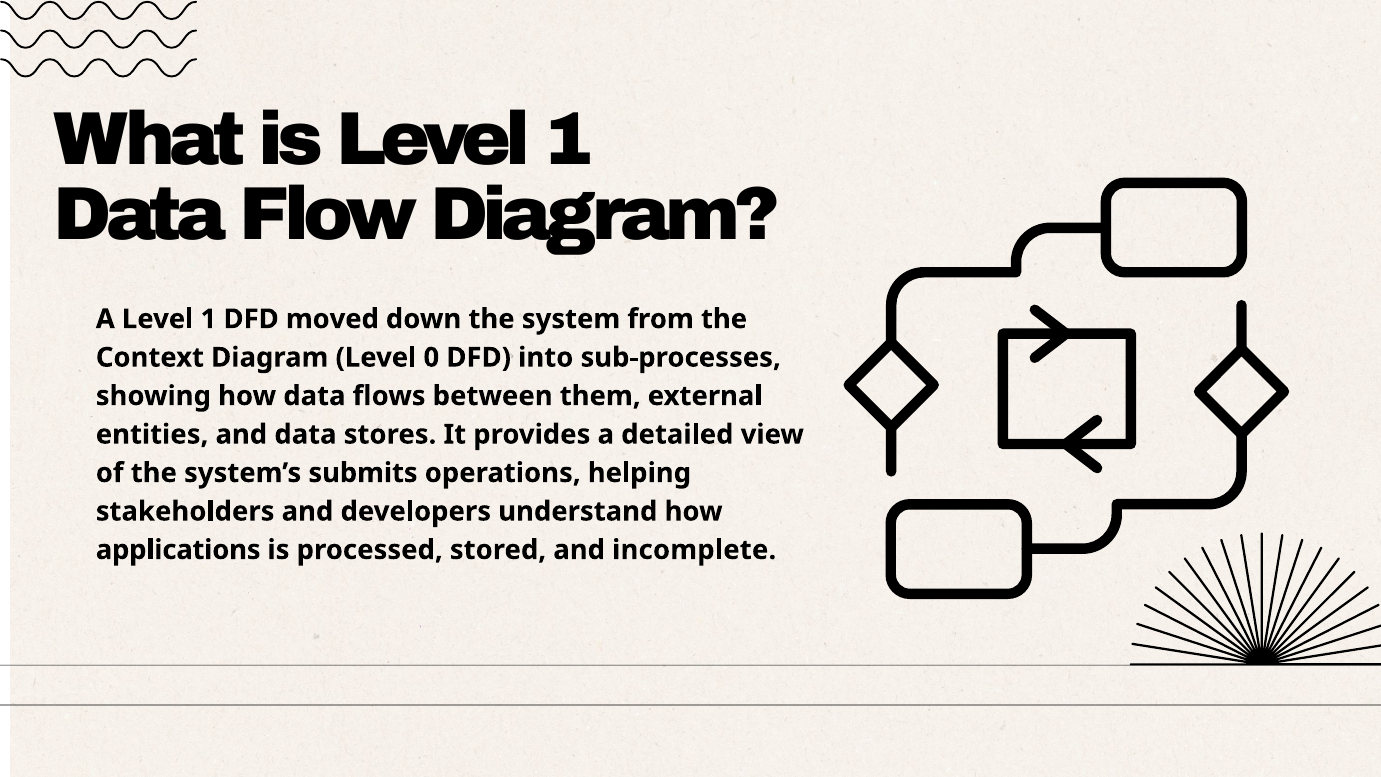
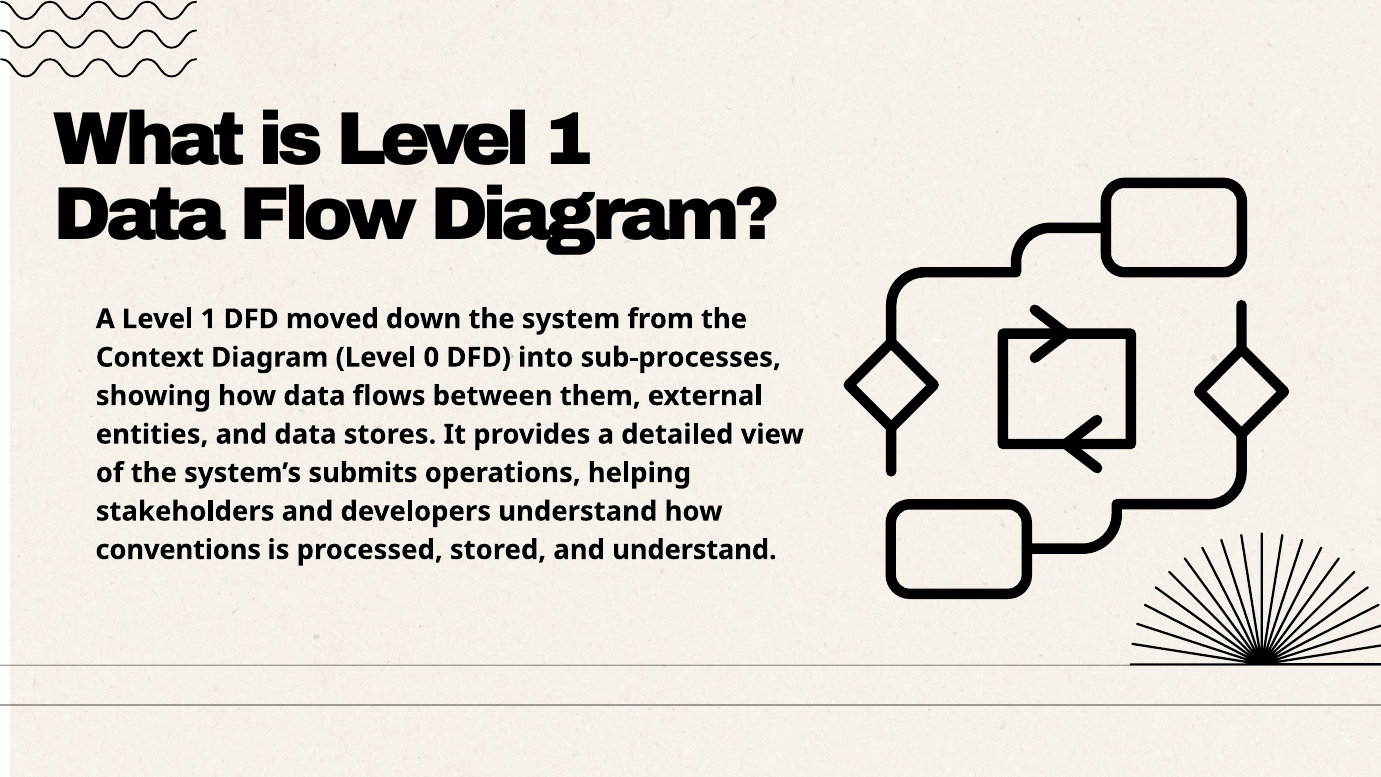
applications: applications -> conventions (178, 550)
and incomplete: incomplete -> understand (694, 550)
